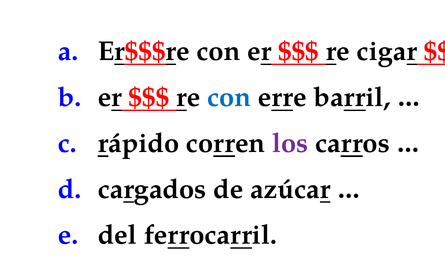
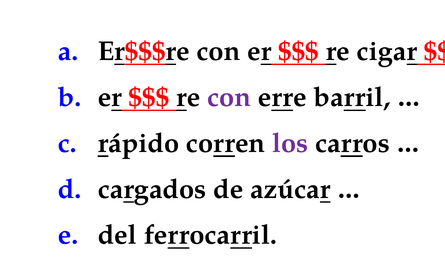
con colour: blue -> purple (229, 97)
